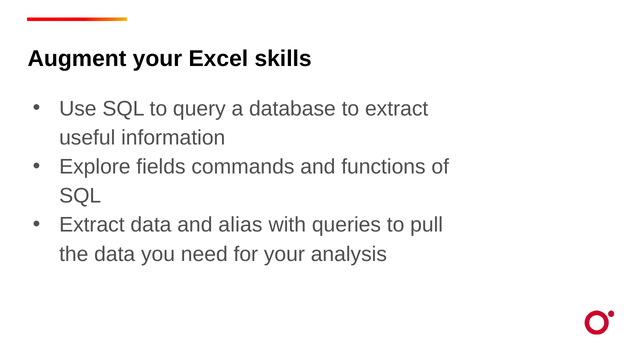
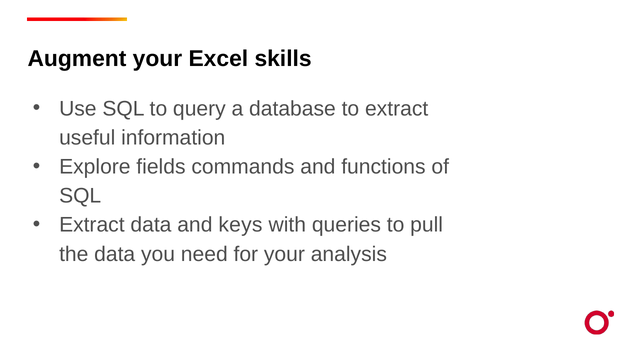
alias: alias -> keys (240, 225)
